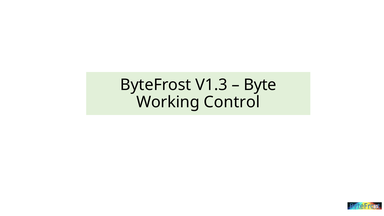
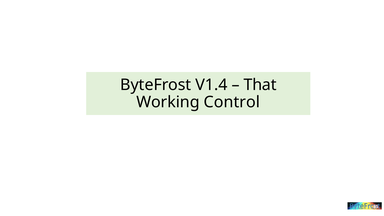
V1.3: V1.3 -> V1.4 (211, 85)
Byte: Byte -> That (260, 85)
